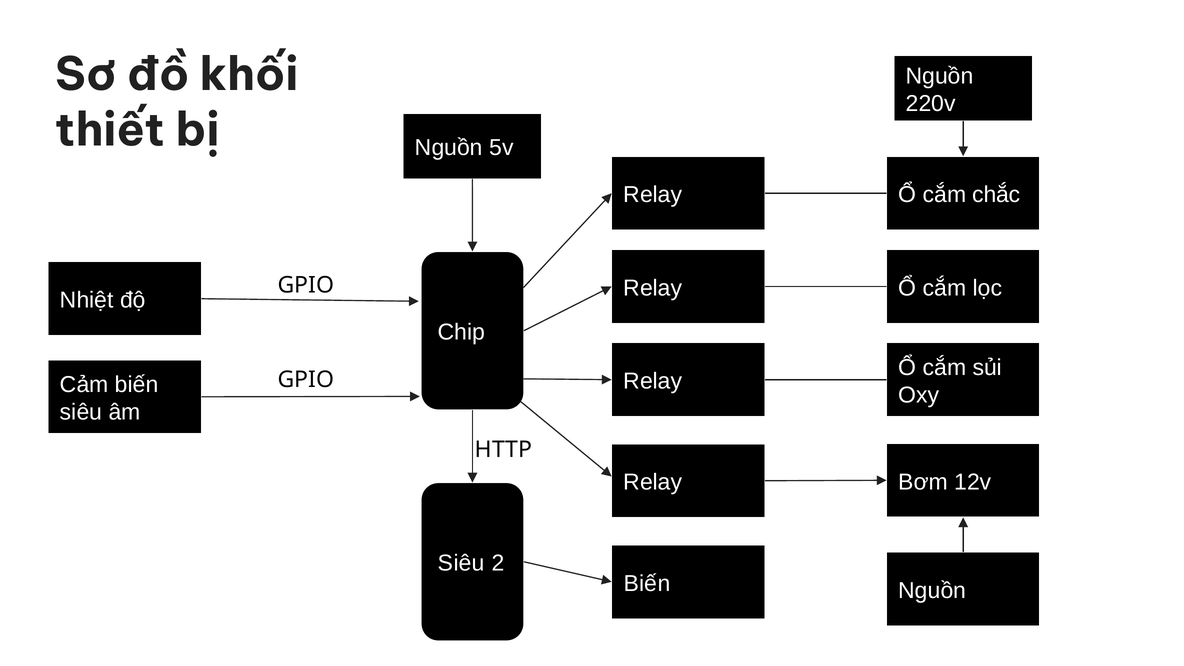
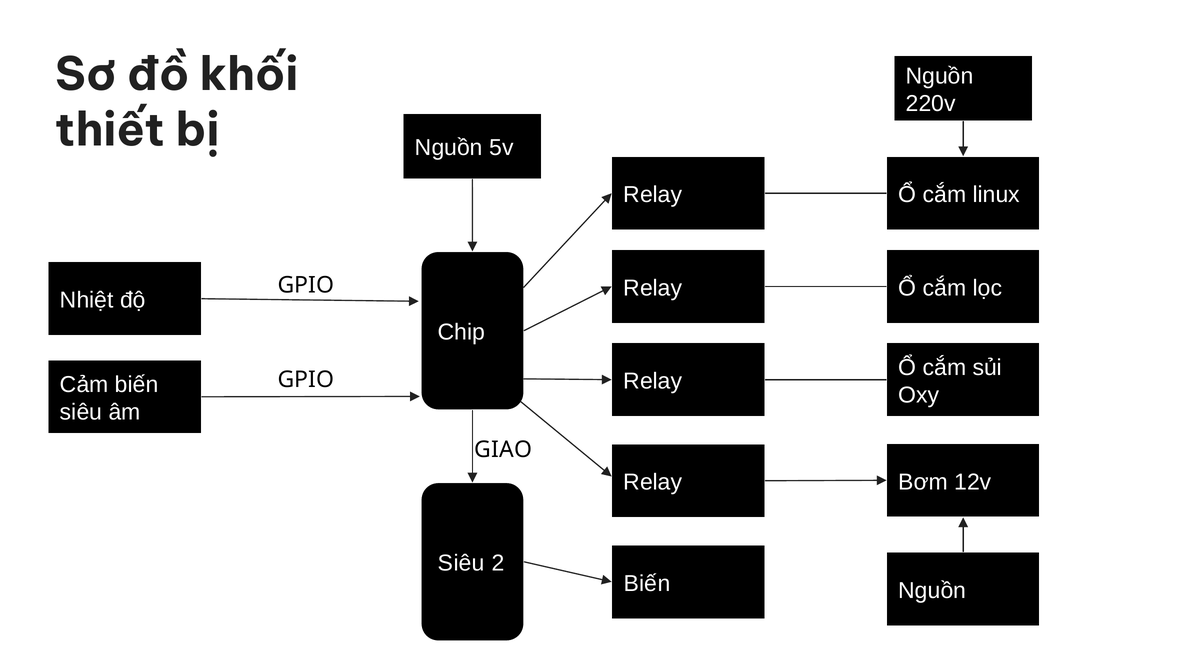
chắc: chắc -> linux (996, 195)
HTTP: HTTP -> GIAO (503, 450)
